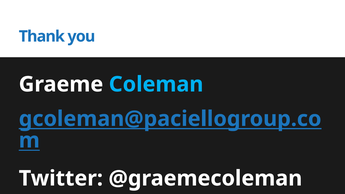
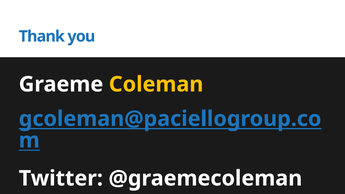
Coleman colour: light blue -> yellow (156, 84)
